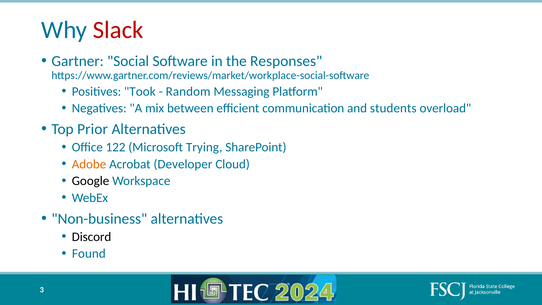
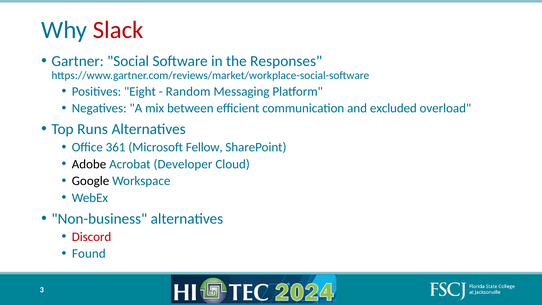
Took: Took -> Eight (140, 91)
students: students -> excluded (393, 108)
Prior: Prior -> Runs (93, 129)
122: 122 -> 361 (116, 147)
Trying: Trying -> Fellow (204, 147)
Adobe colour: orange -> black (89, 164)
Discord colour: black -> red (92, 237)
